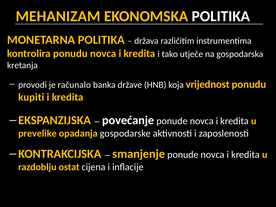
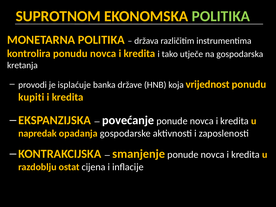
MEHANIZAM: MEHANIZAM -> SUPROTNOM (58, 16)
POLITIKA colour: white -> light green (221, 16)
računalo: računalo -> isplaćuje (74, 85)
prevelike: prevelike -> napredak (37, 133)
